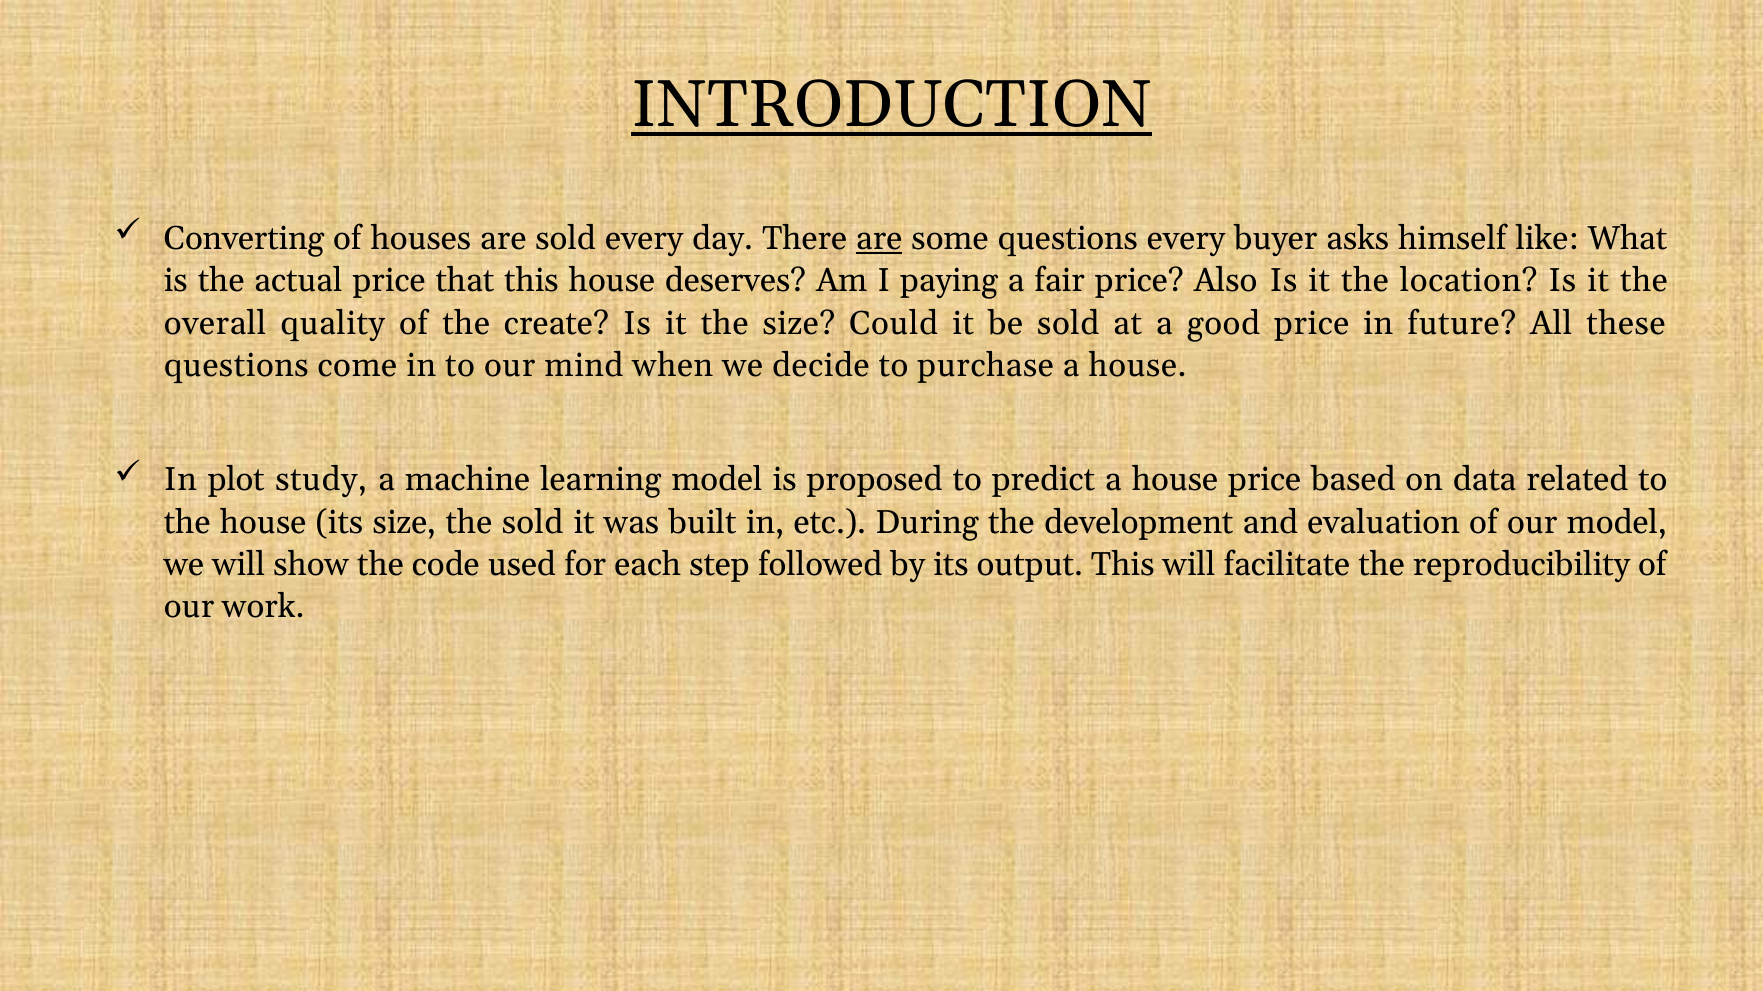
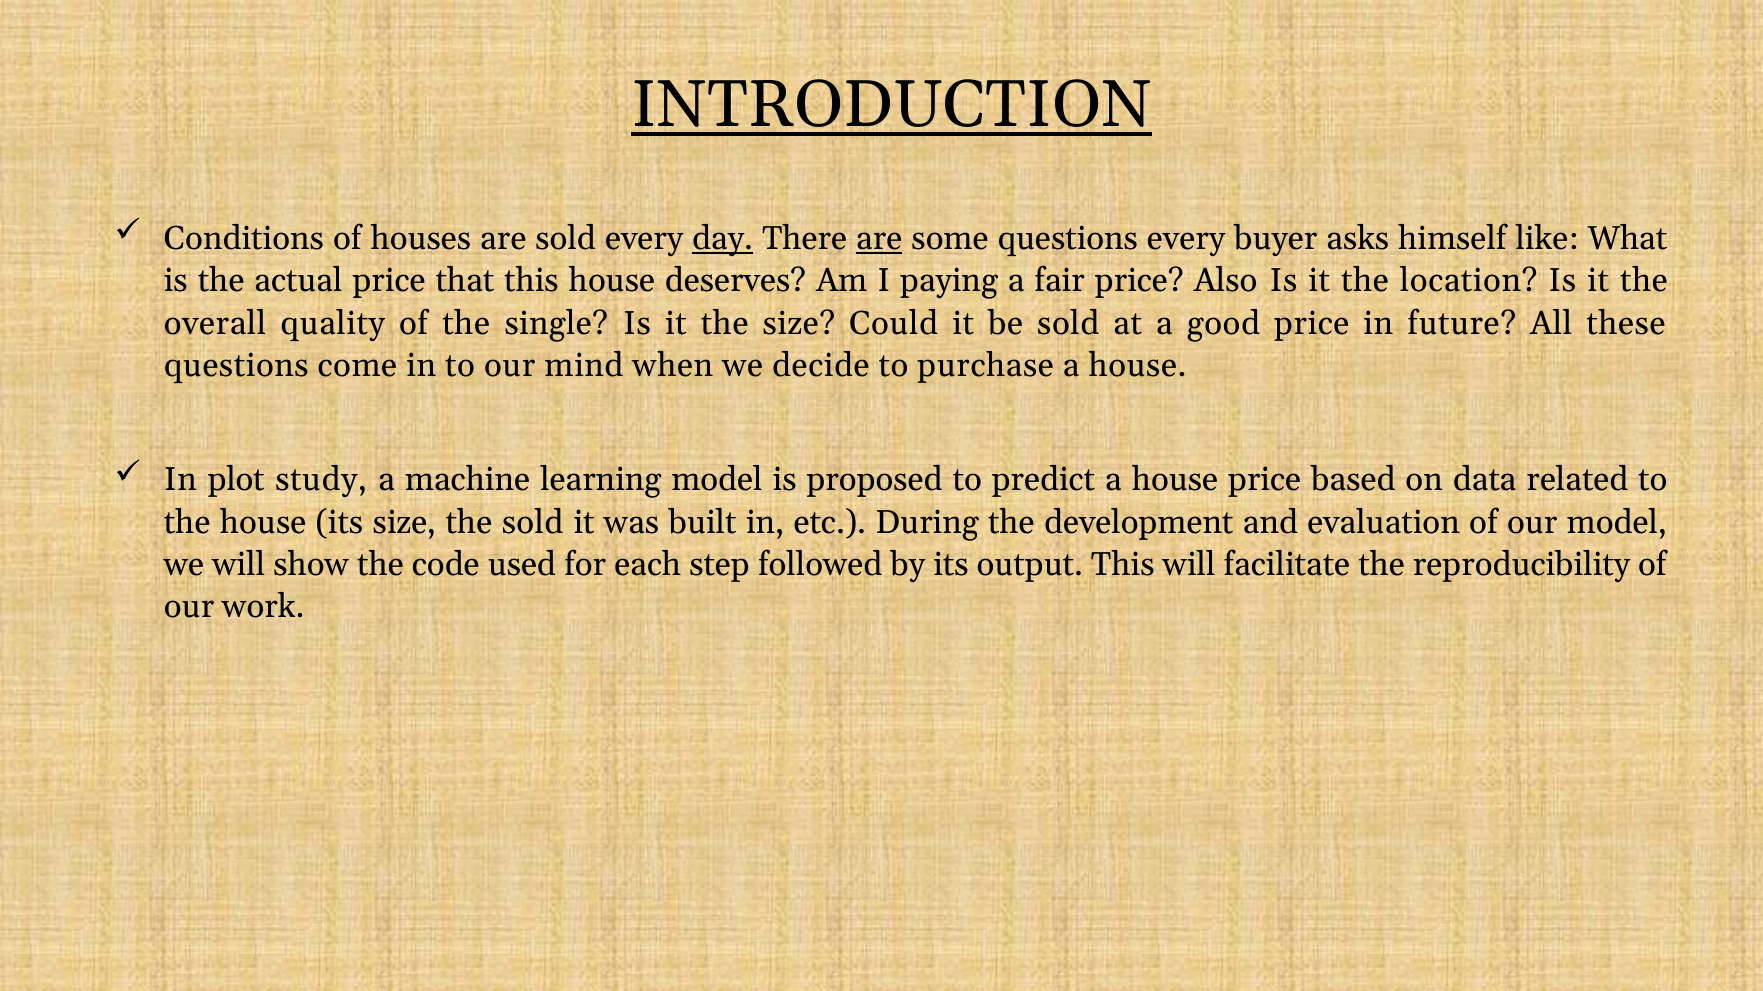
Converting: Converting -> Conditions (244, 239)
day underline: none -> present (723, 239)
create: create -> single (556, 323)
